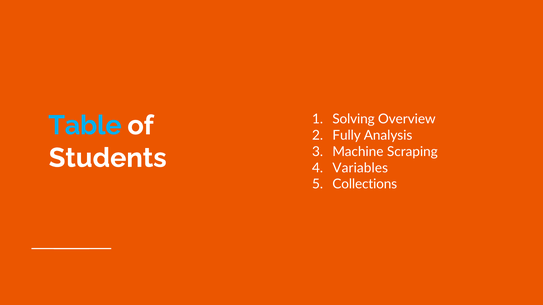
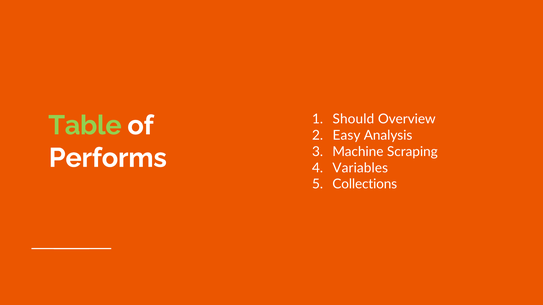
Table colour: light blue -> light green (85, 126)
Solving: Solving -> Should (353, 119)
Fully: Fully -> Easy (347, 136)
Students: Students -> Performs (108, 158)
